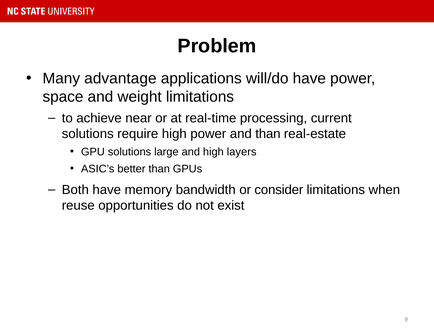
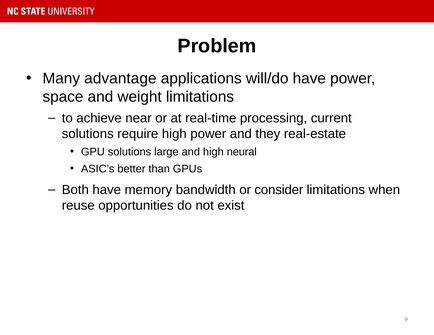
and than: than -> they (268, 134)
layers: layers -> neural (242, 152)
